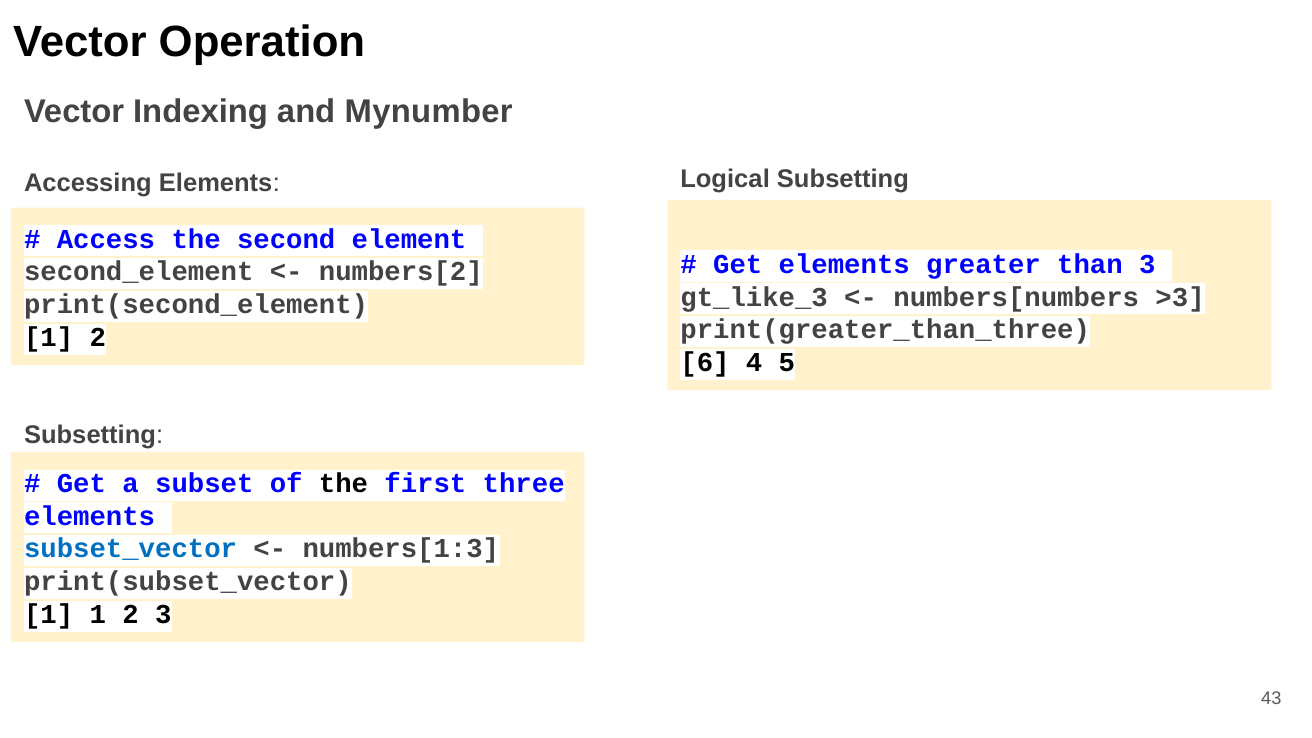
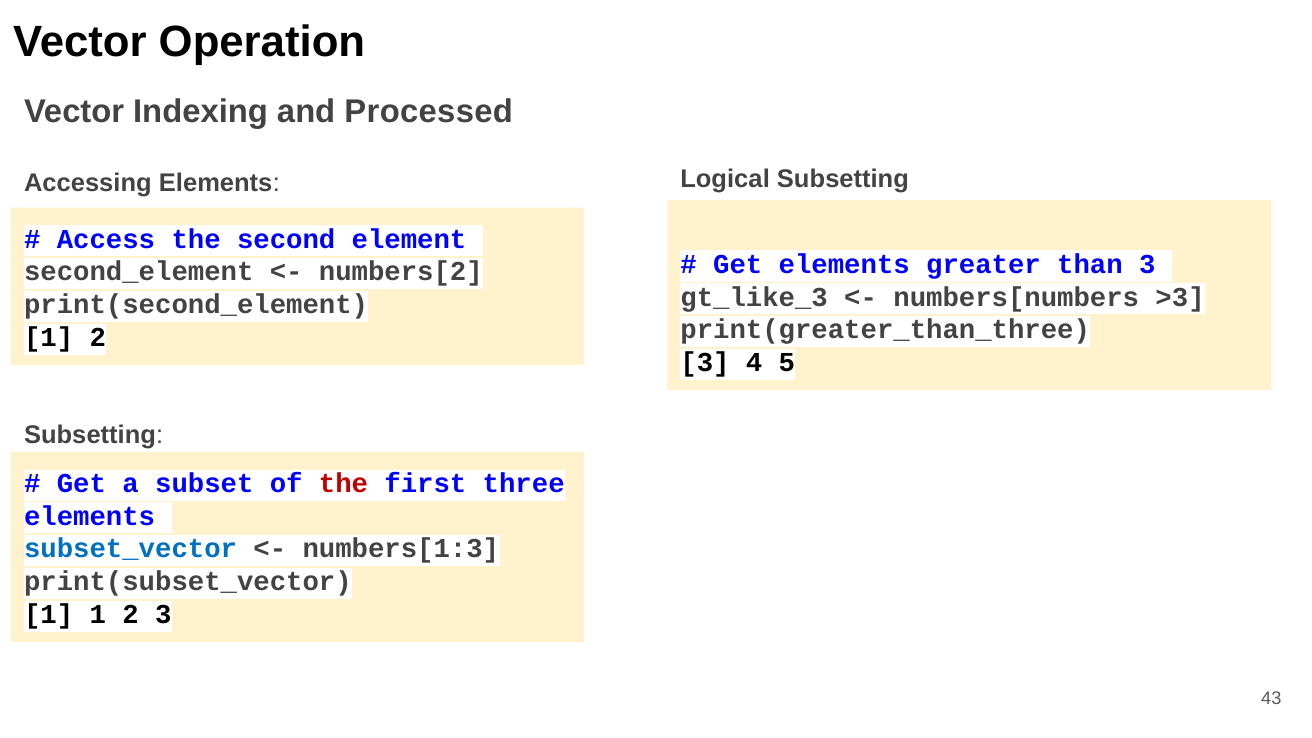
Mynumber: Mynumber -> Processed (429, 112)
6: 6 -> 3 (705, 363)
the colour: black -> red (344, 483)
